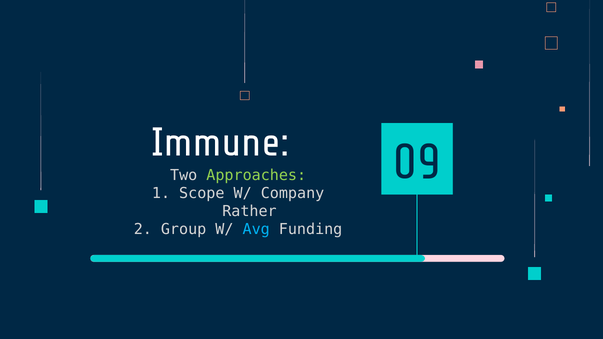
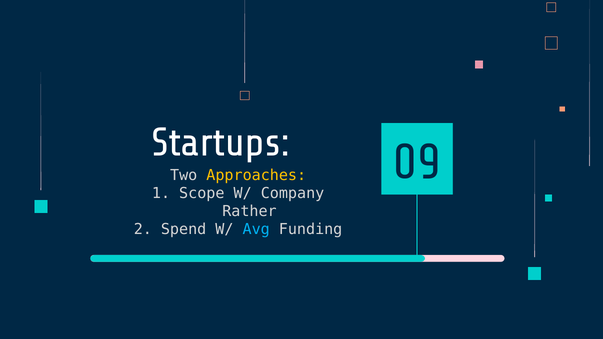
Immune: Immune -> Startups (220, 143)
Approaches colour: light green -> yellow (256, 175)
Group: Group -> Spend (184, 230)
